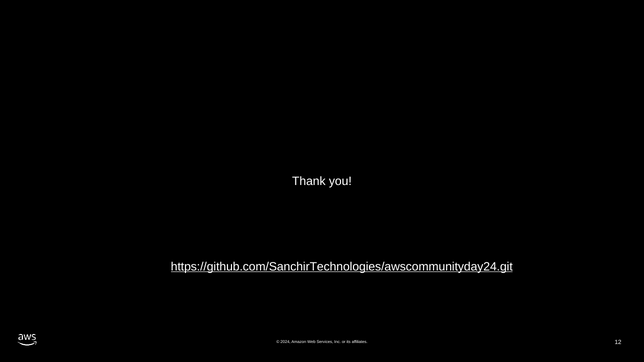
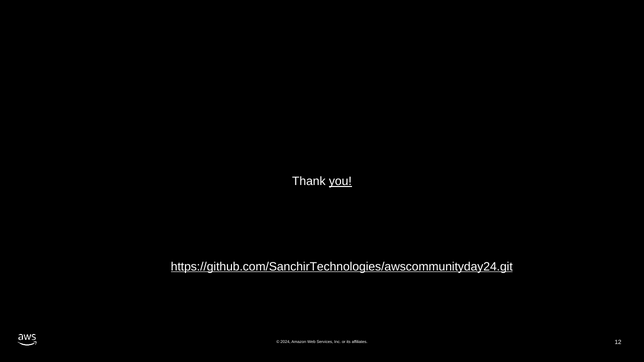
you underline: none -> present (340, 182)
